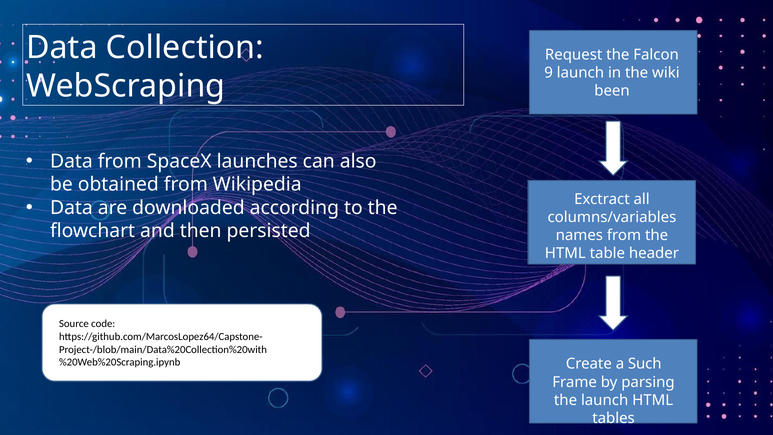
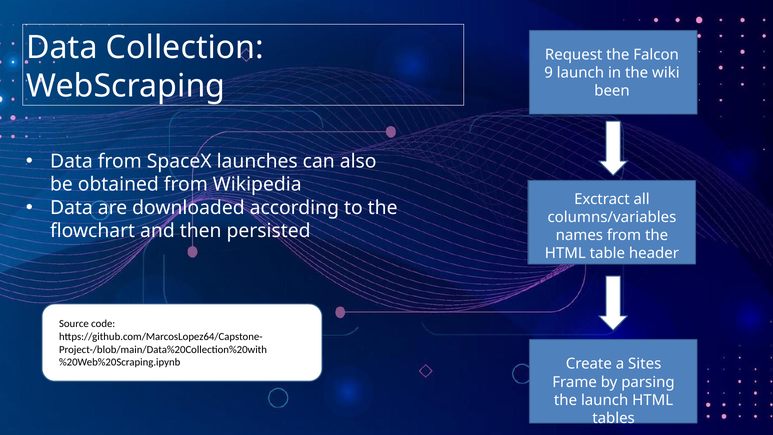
Such: Such -> Sites (645, 364)
